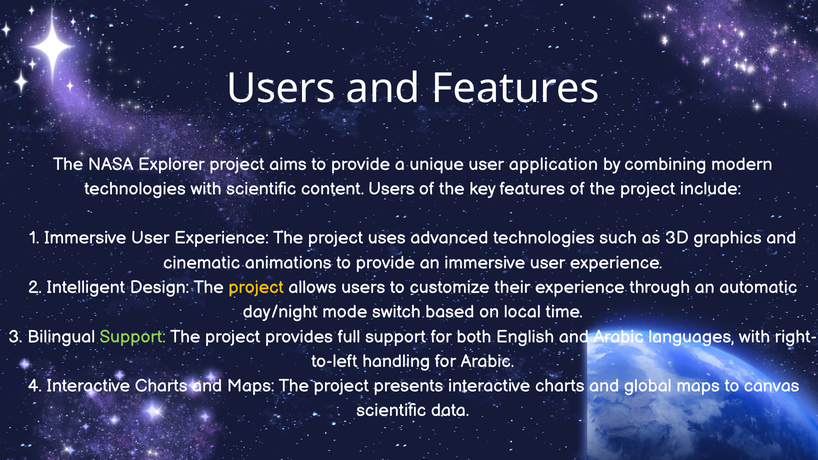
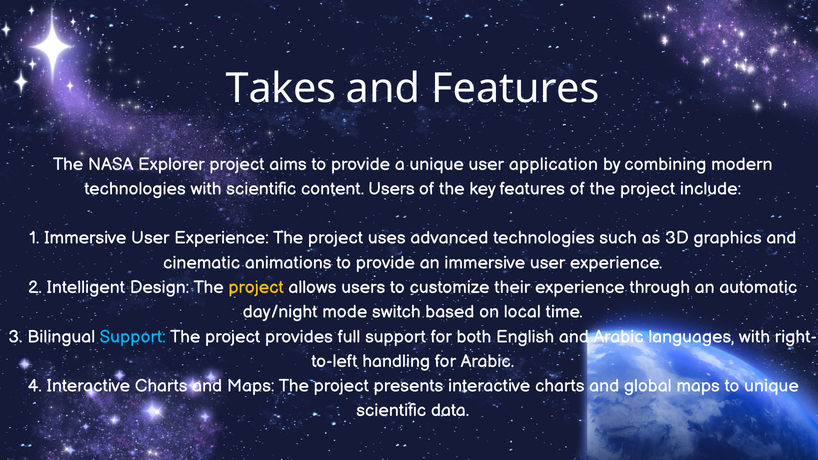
Users: Users -> Takes (281, 89)
Support colour: light green -> light blue (133, 337)
to canvas: canvas -> unique (772, 386)
